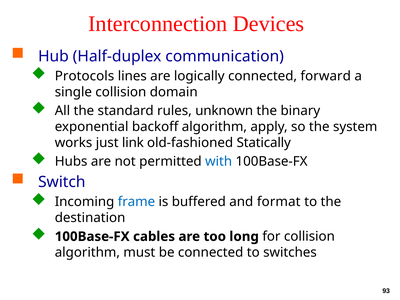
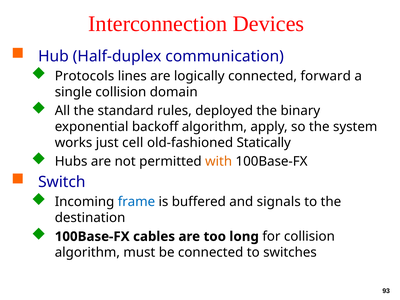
unknown: unknown -> deployed (224, 111)
link: link -> cell (133, 143)
with colour: blue -> orange (219, 161)
format: format -> signals (279, 202)
